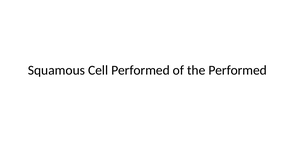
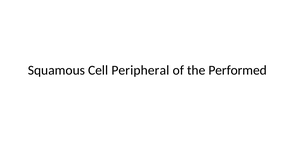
Cell Performed: Performed -> Peripheral (140, 70)
